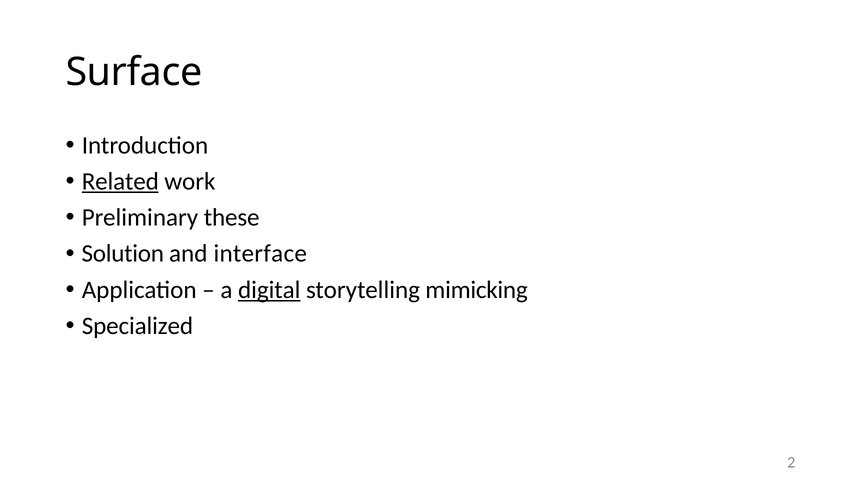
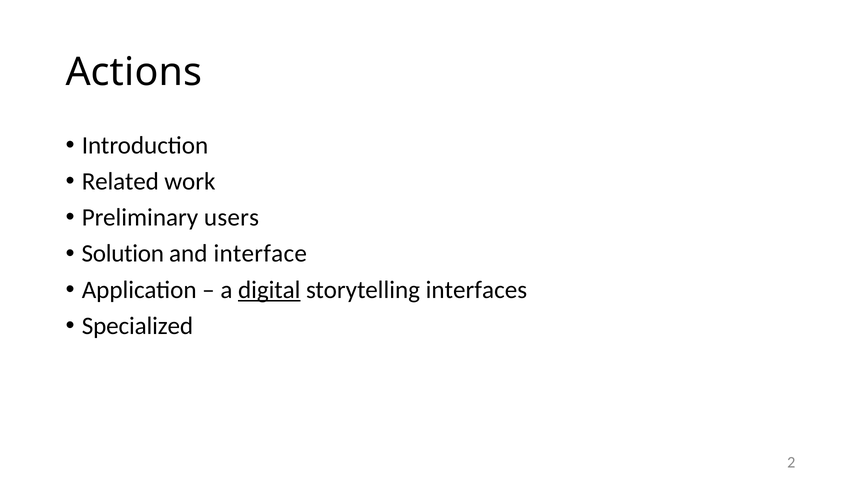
Surface: Surface -> Actions (134, 72)
Related underline: present -> none (120, 182)
these: these -> users (231, 218)
mimicking: mimicking -> interfaces (476, 290)
